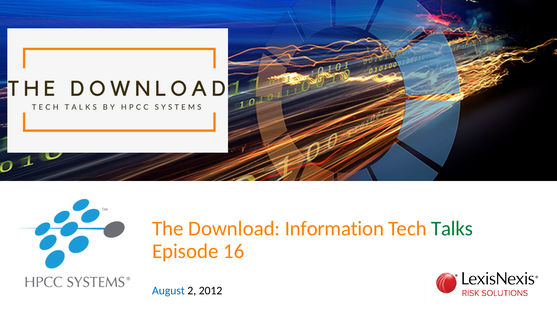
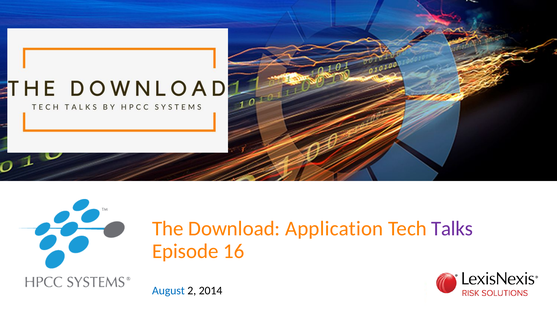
Information: Information -> Application (334, 228)
Talks colour: green -> purple (452, 228)
2012: 2012 -> 2014 (211, 290)
